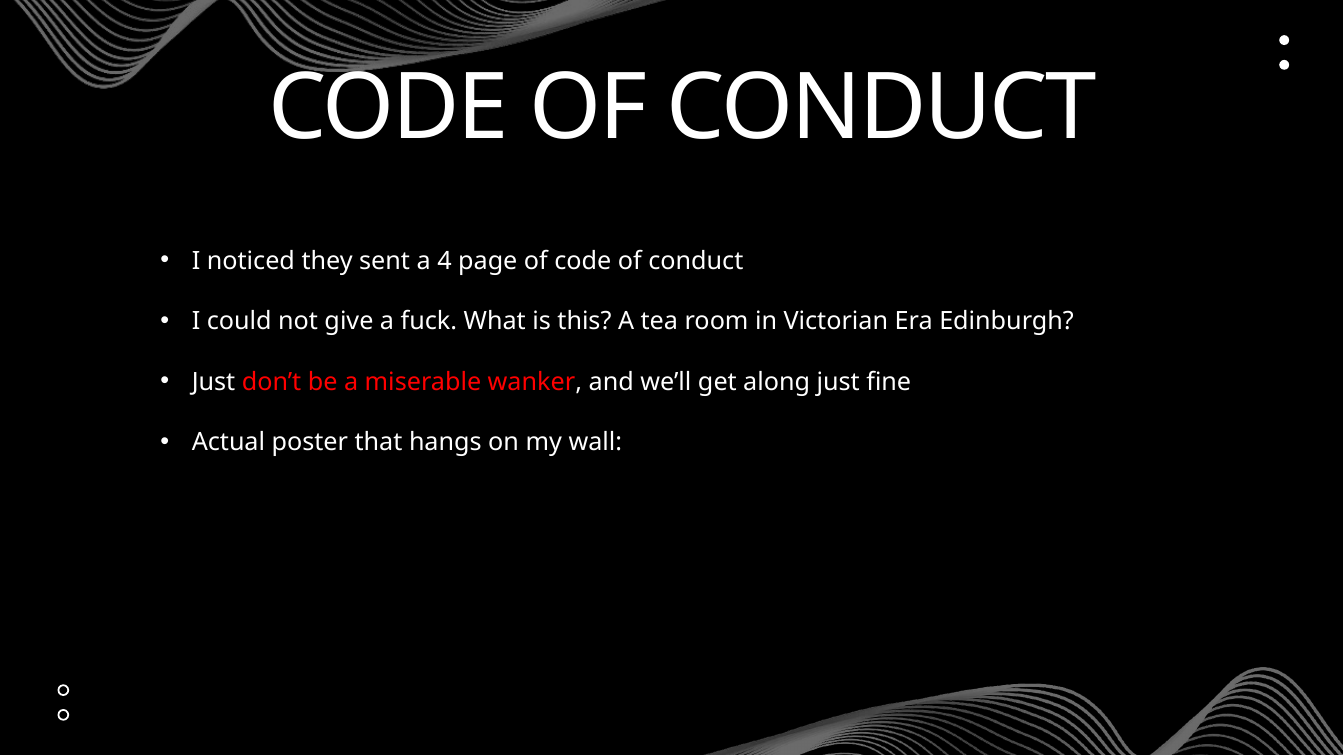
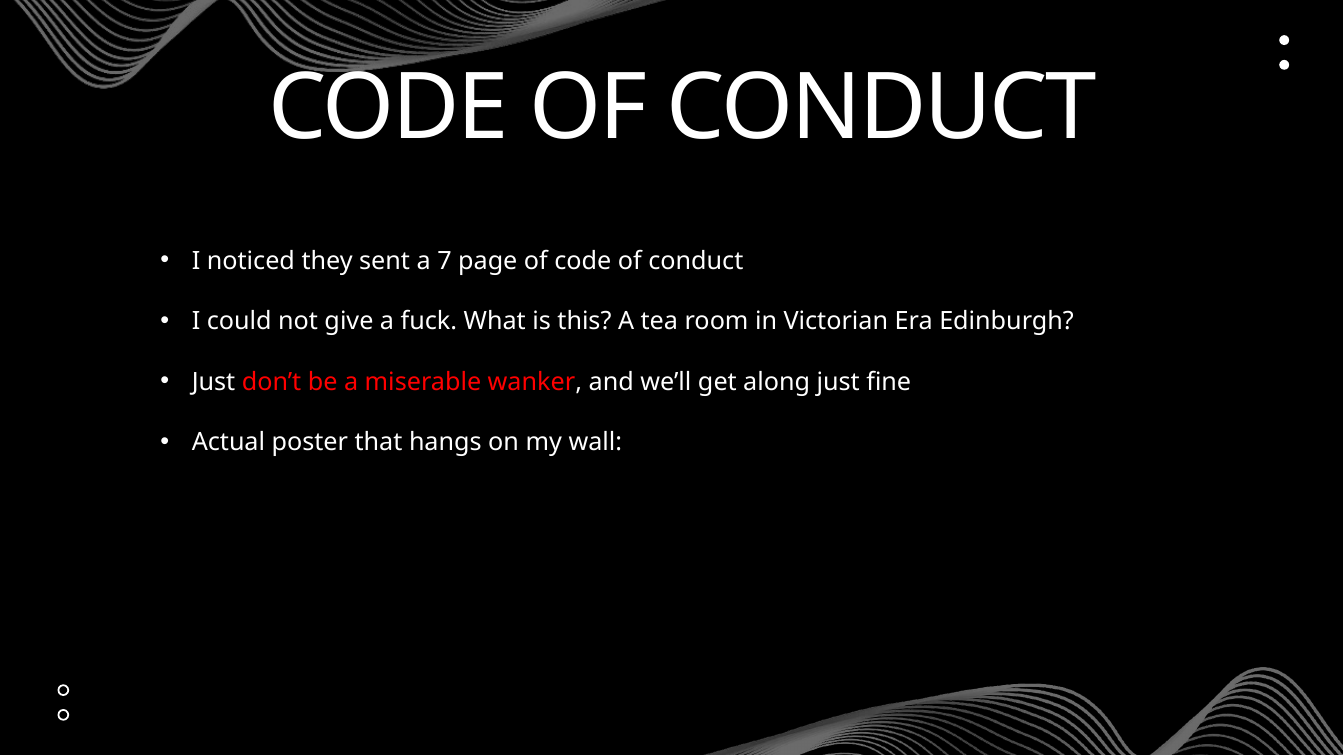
4: 4 -> 7 (444, 261)
